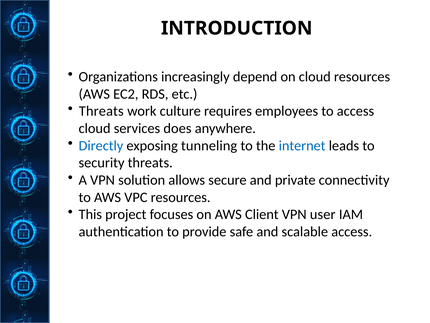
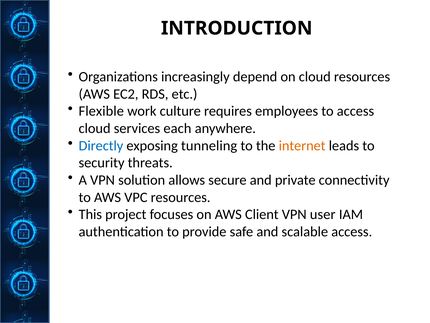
Threats: Threats -> Flexible (101, 111)
does: does -> each (177, 128)
internet colour: blue -> orange (302, 145)
